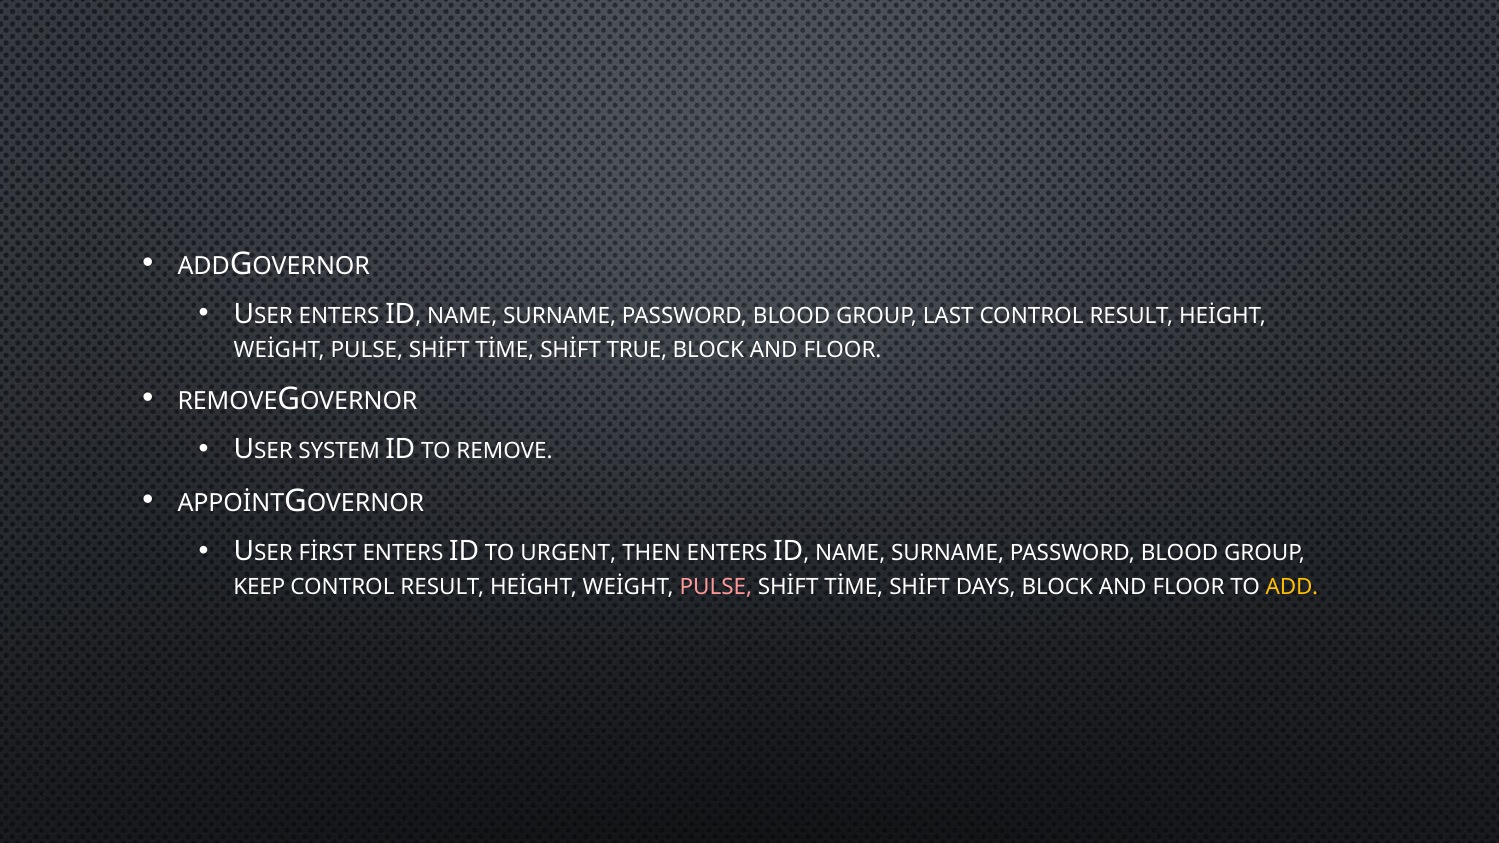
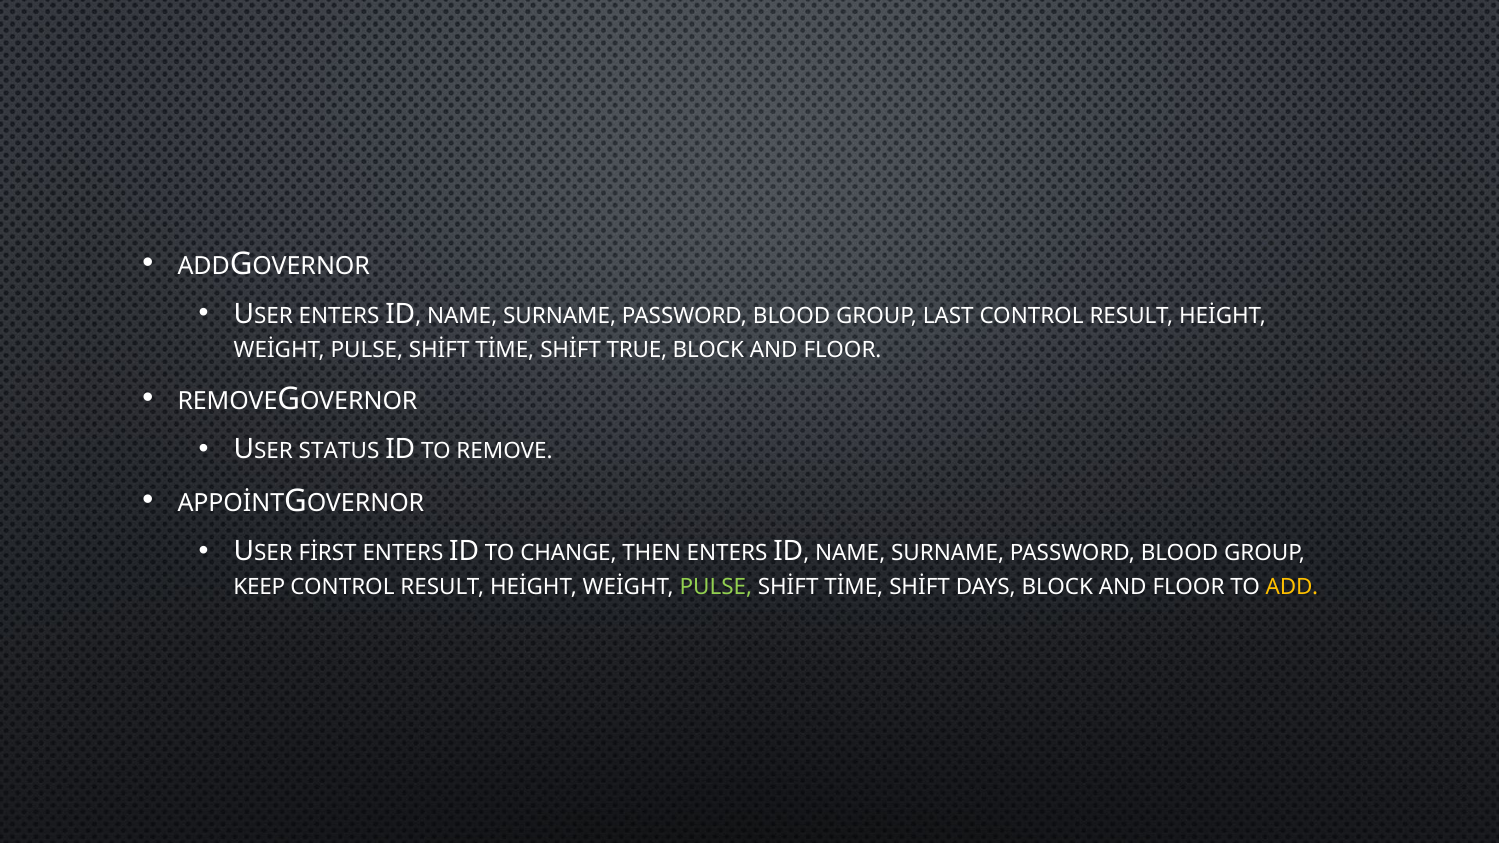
SYSTEM: SYSTEM -> STATUS (339, 452)
URGENT: URGENT -> CHANGE (568, 554)
PULSE colour: pink -> light green (716, 587)
